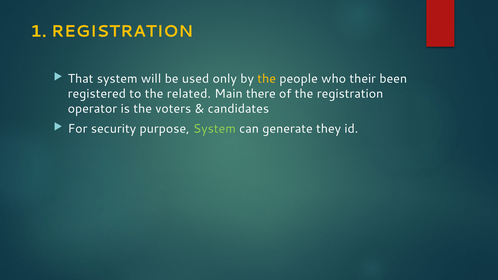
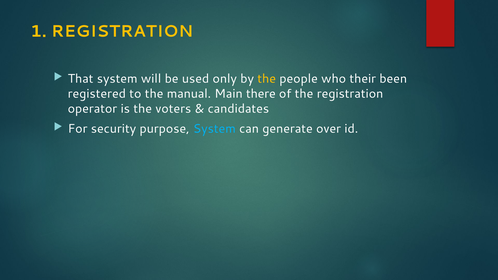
related: related -> manual (189, 94)
System colour: light green -> light blue (214, 129)
they: they -> over (329, 129)
